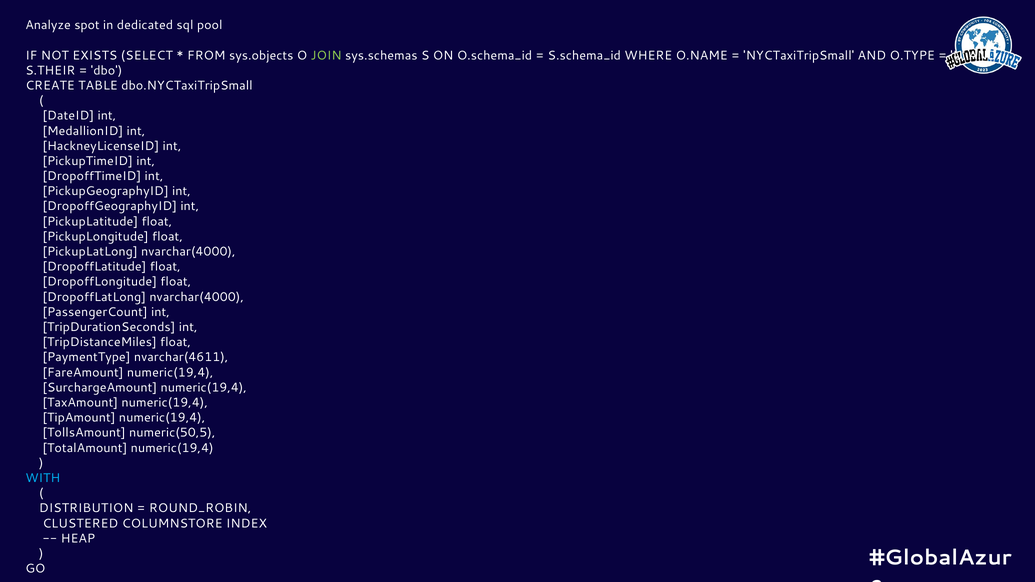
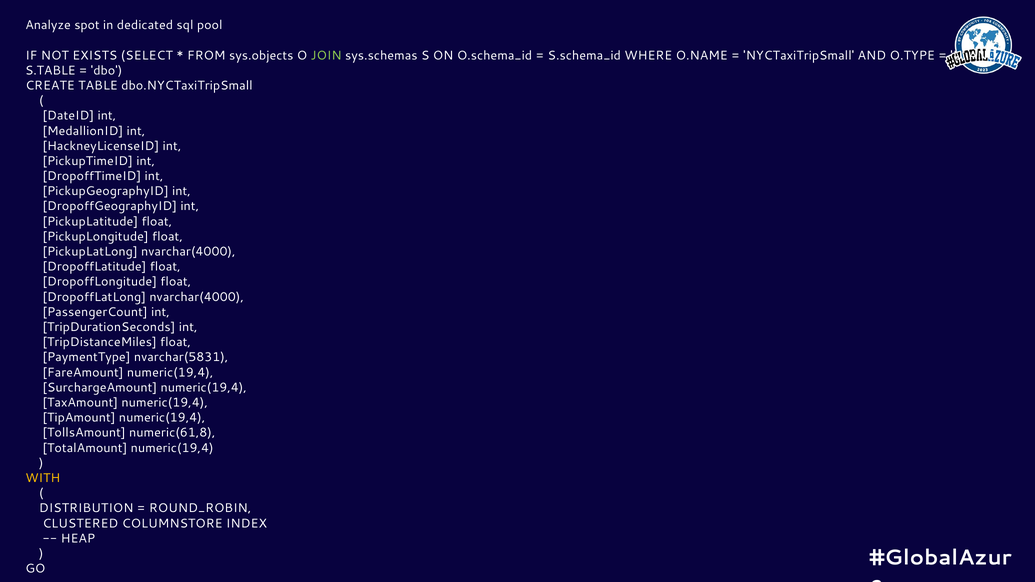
S.THEIR: S.THEIR -> S.TABLE (50, 70)
nvarchar(4611: nvarchar(4611 -> nvarchar(5831 (181, 357)
numeric(50,5: numeric(50,5 -> numeric(61,8 (172, 433)
WITH colour: light blue -> yellow (43, 478)
